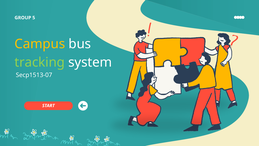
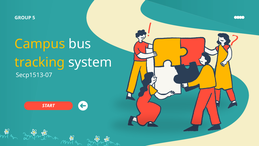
tracking colour: light green -> yellow (40, 62)
